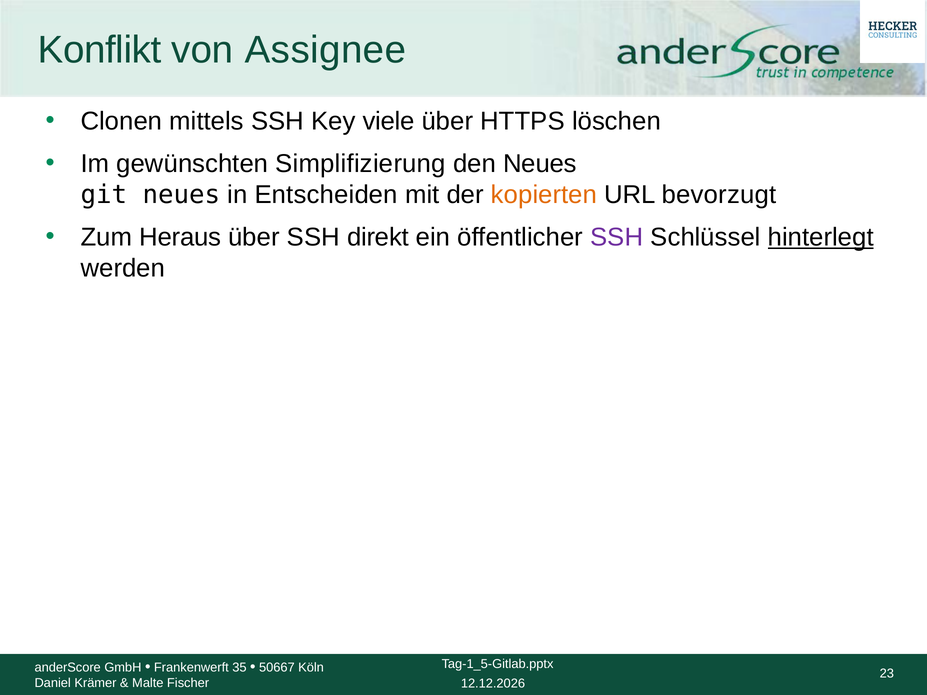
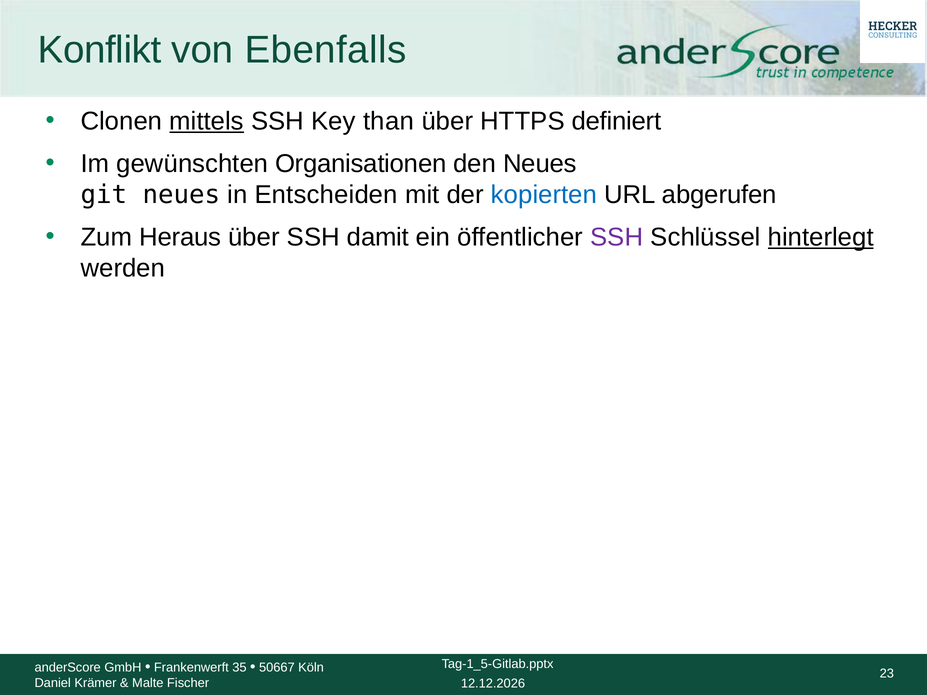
Assignee: Assignee -> Ebenfalls (326, 50)
mittels underline: none -> present (207, 121)
viele: viele -> than (389, 121)
löschen: löschen -> definiert (617, 121)
Simplifizierung: Simplifizierung -> Organisationen (361, 164)
kopierten colour: orange -> blue (544, 195)
bevorzugt: bevorzugt -> abgerufen (719, 195)
direkt: direkt -> damit (378, 237)
